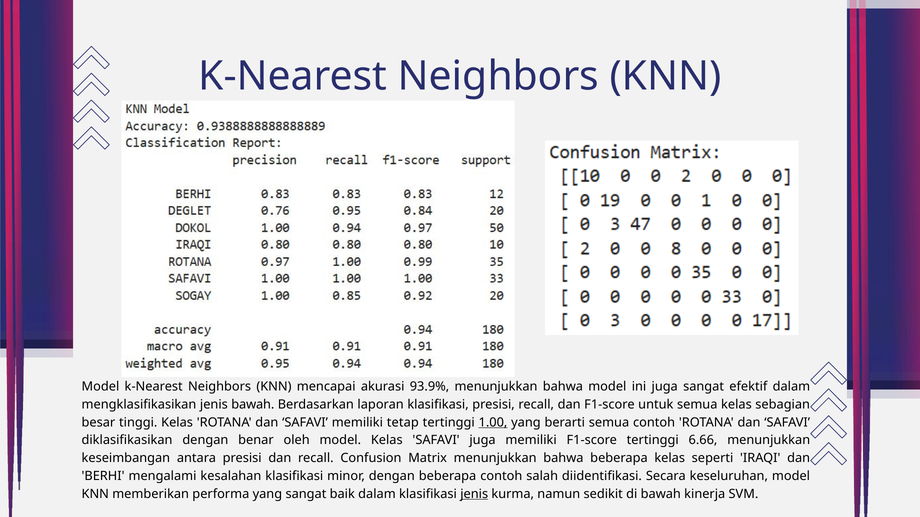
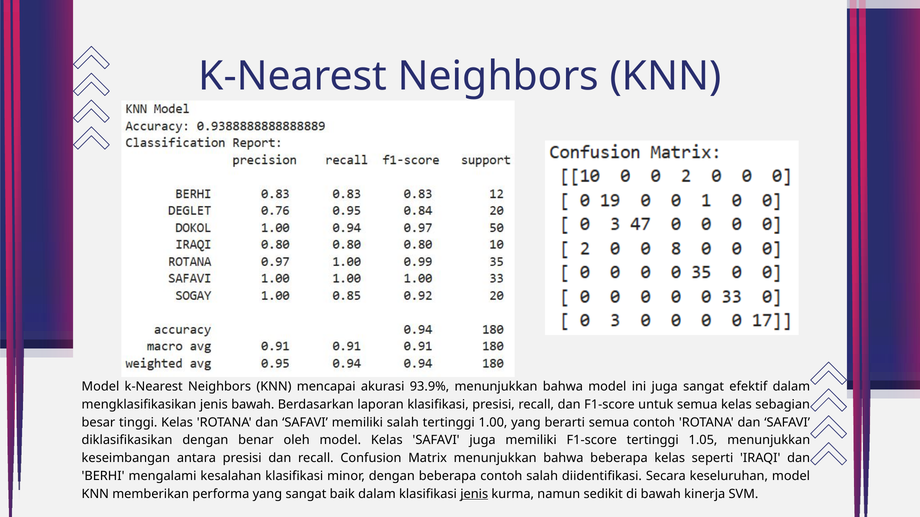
memiliki tetap: tetap -> salah (403, 423)
1.00 underline: present -> none (493, 423)
6.66: 6.66 -> 1.05 (703, 441)
